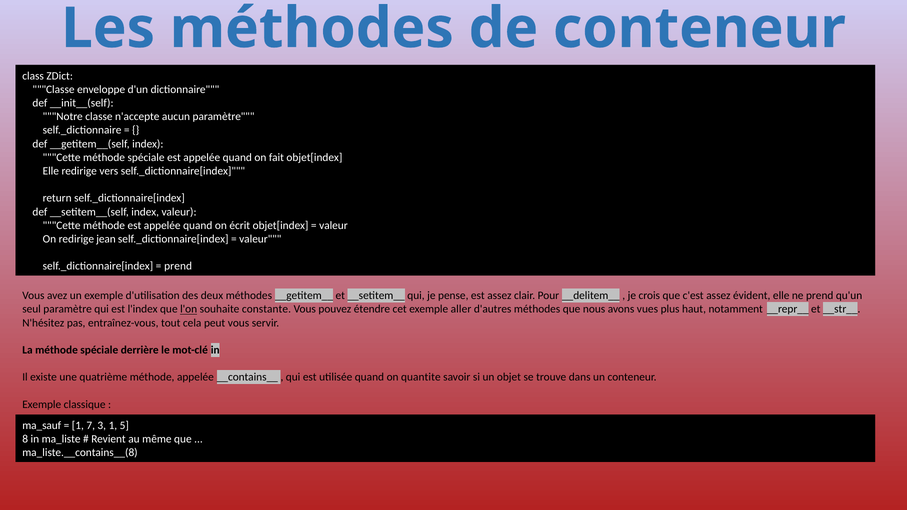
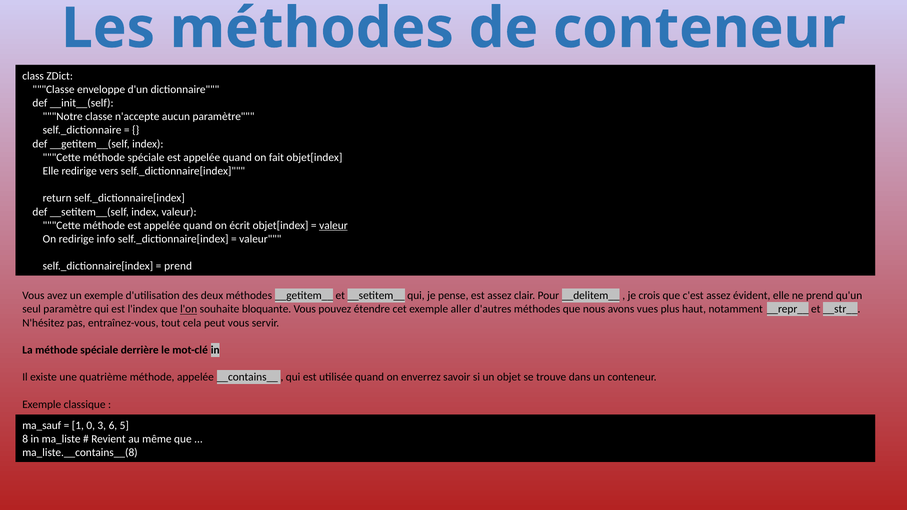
valeur underline: none -> present (333, 225)
jean: jean -> info (106, 239)
constante: constante -> bloquante (267, 309)
quantite: quantite -> enverrez (421, 377)
7: 7 -> 0 (91, 426)
3 1: 1 -> 6 (113, 426)
